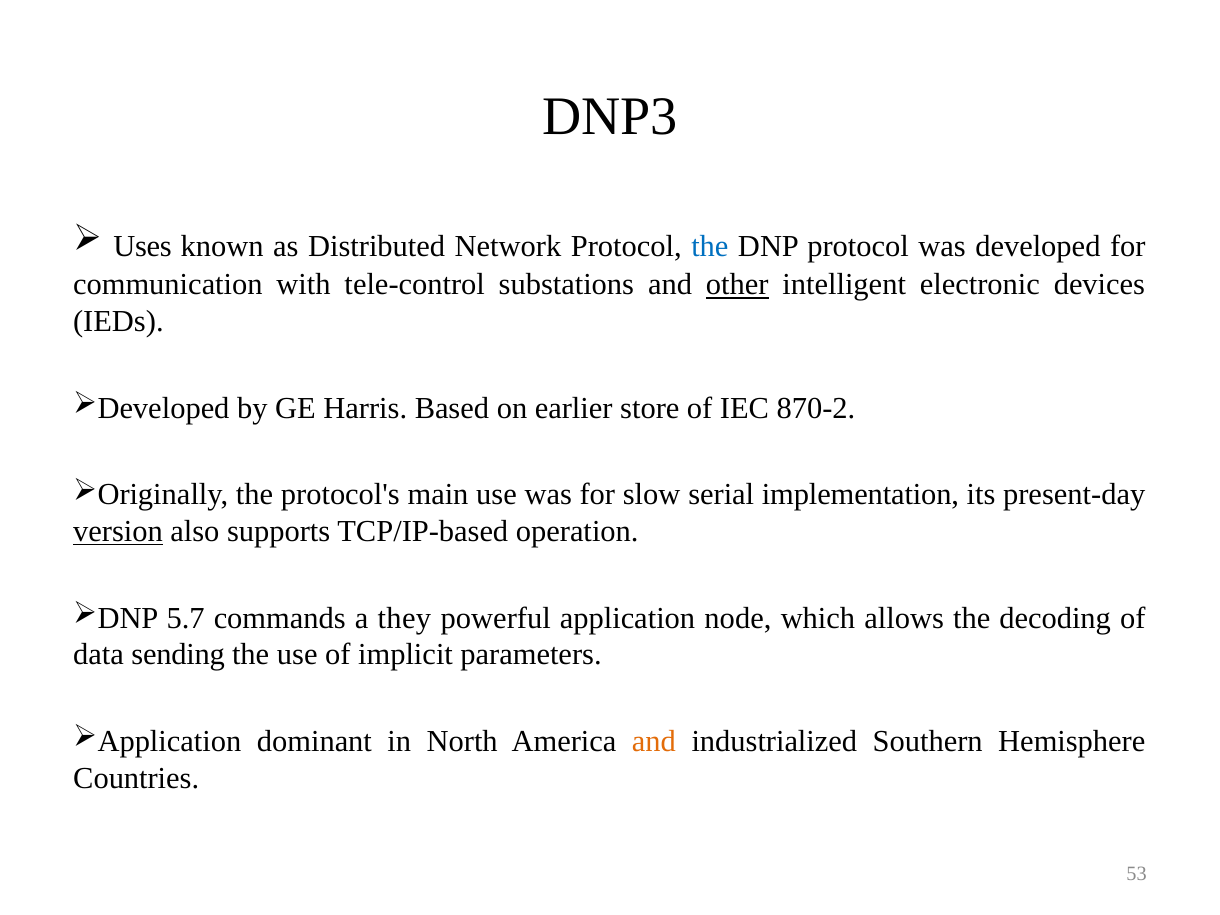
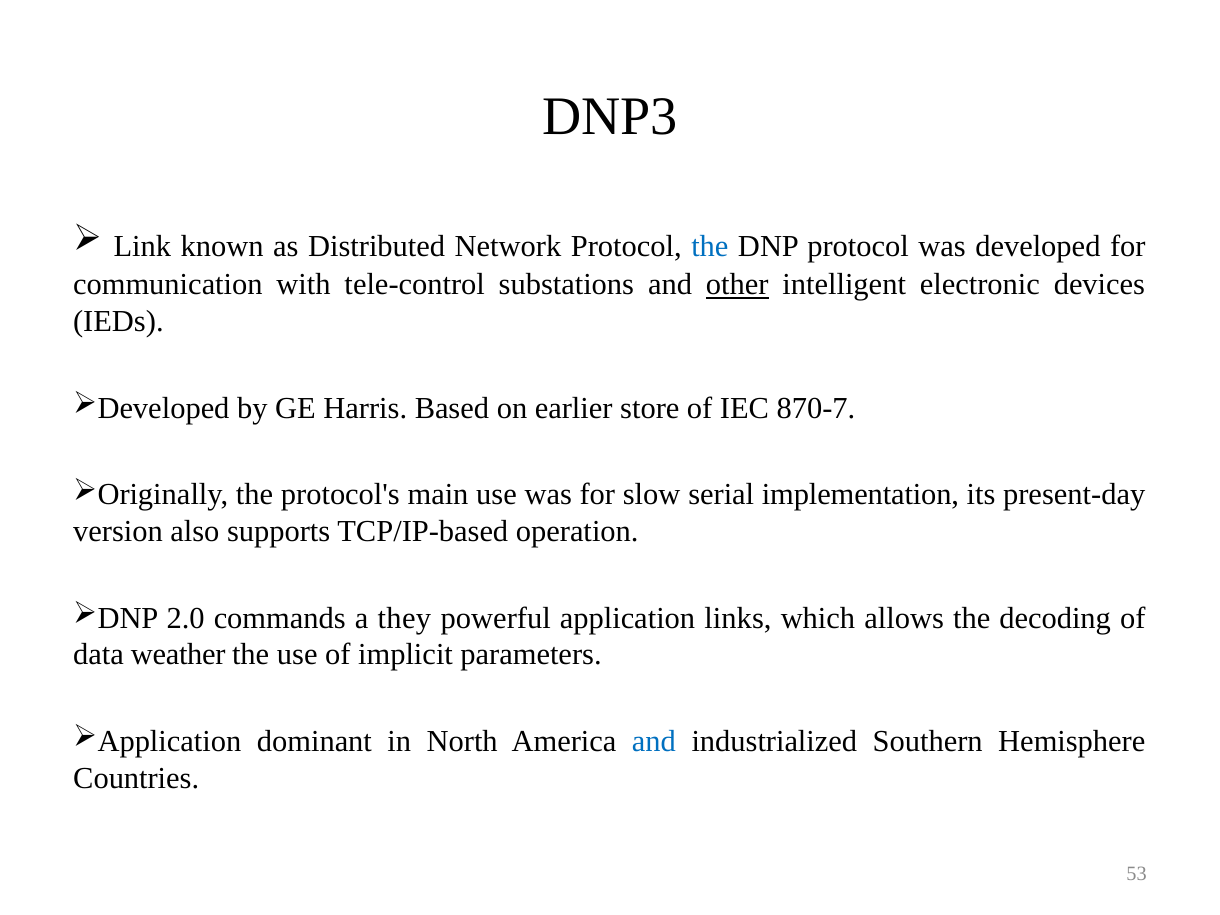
Uses: Uses -> Link (142, 247)
870-2: 870-2 -> 870-7 (816, 408)
version underline: present -> none (118, 531)
5.7: 5.7 -> 2.0 (186, 618)
node: node -> links (738, 618)
sending: sending -> weather (178, 655)
and colour: orange -> blue (654, 742)
